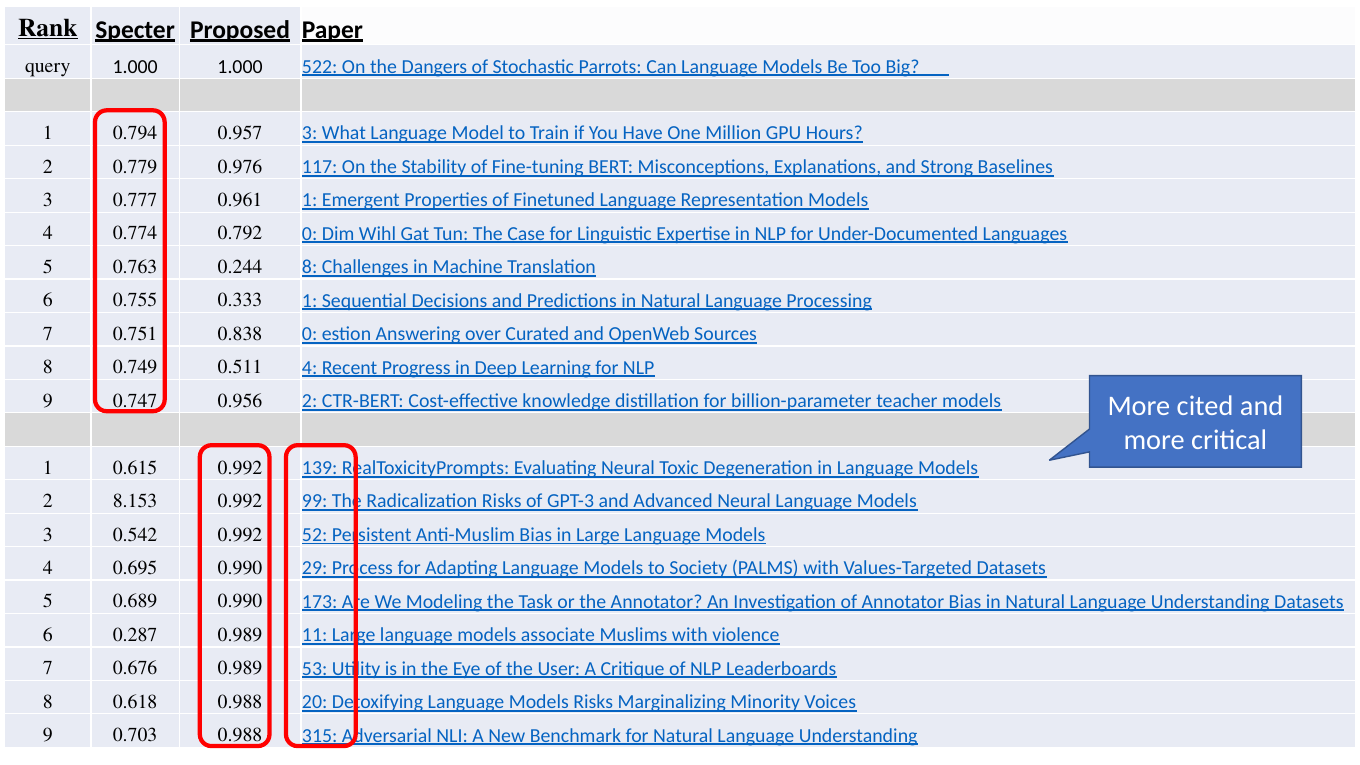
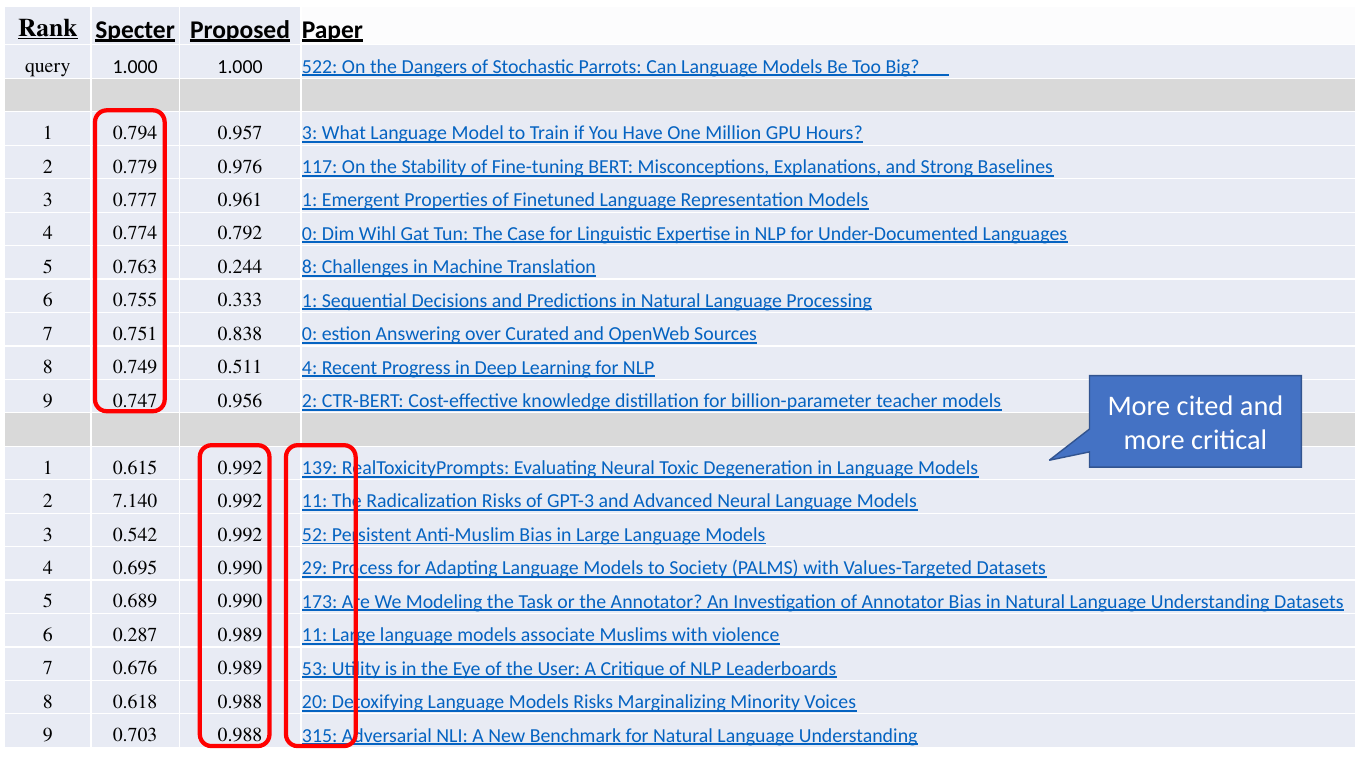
8.153: 8.153 -> 7.140 (135, 501)
0.992 99: 99 -> 11 (315, 501)
